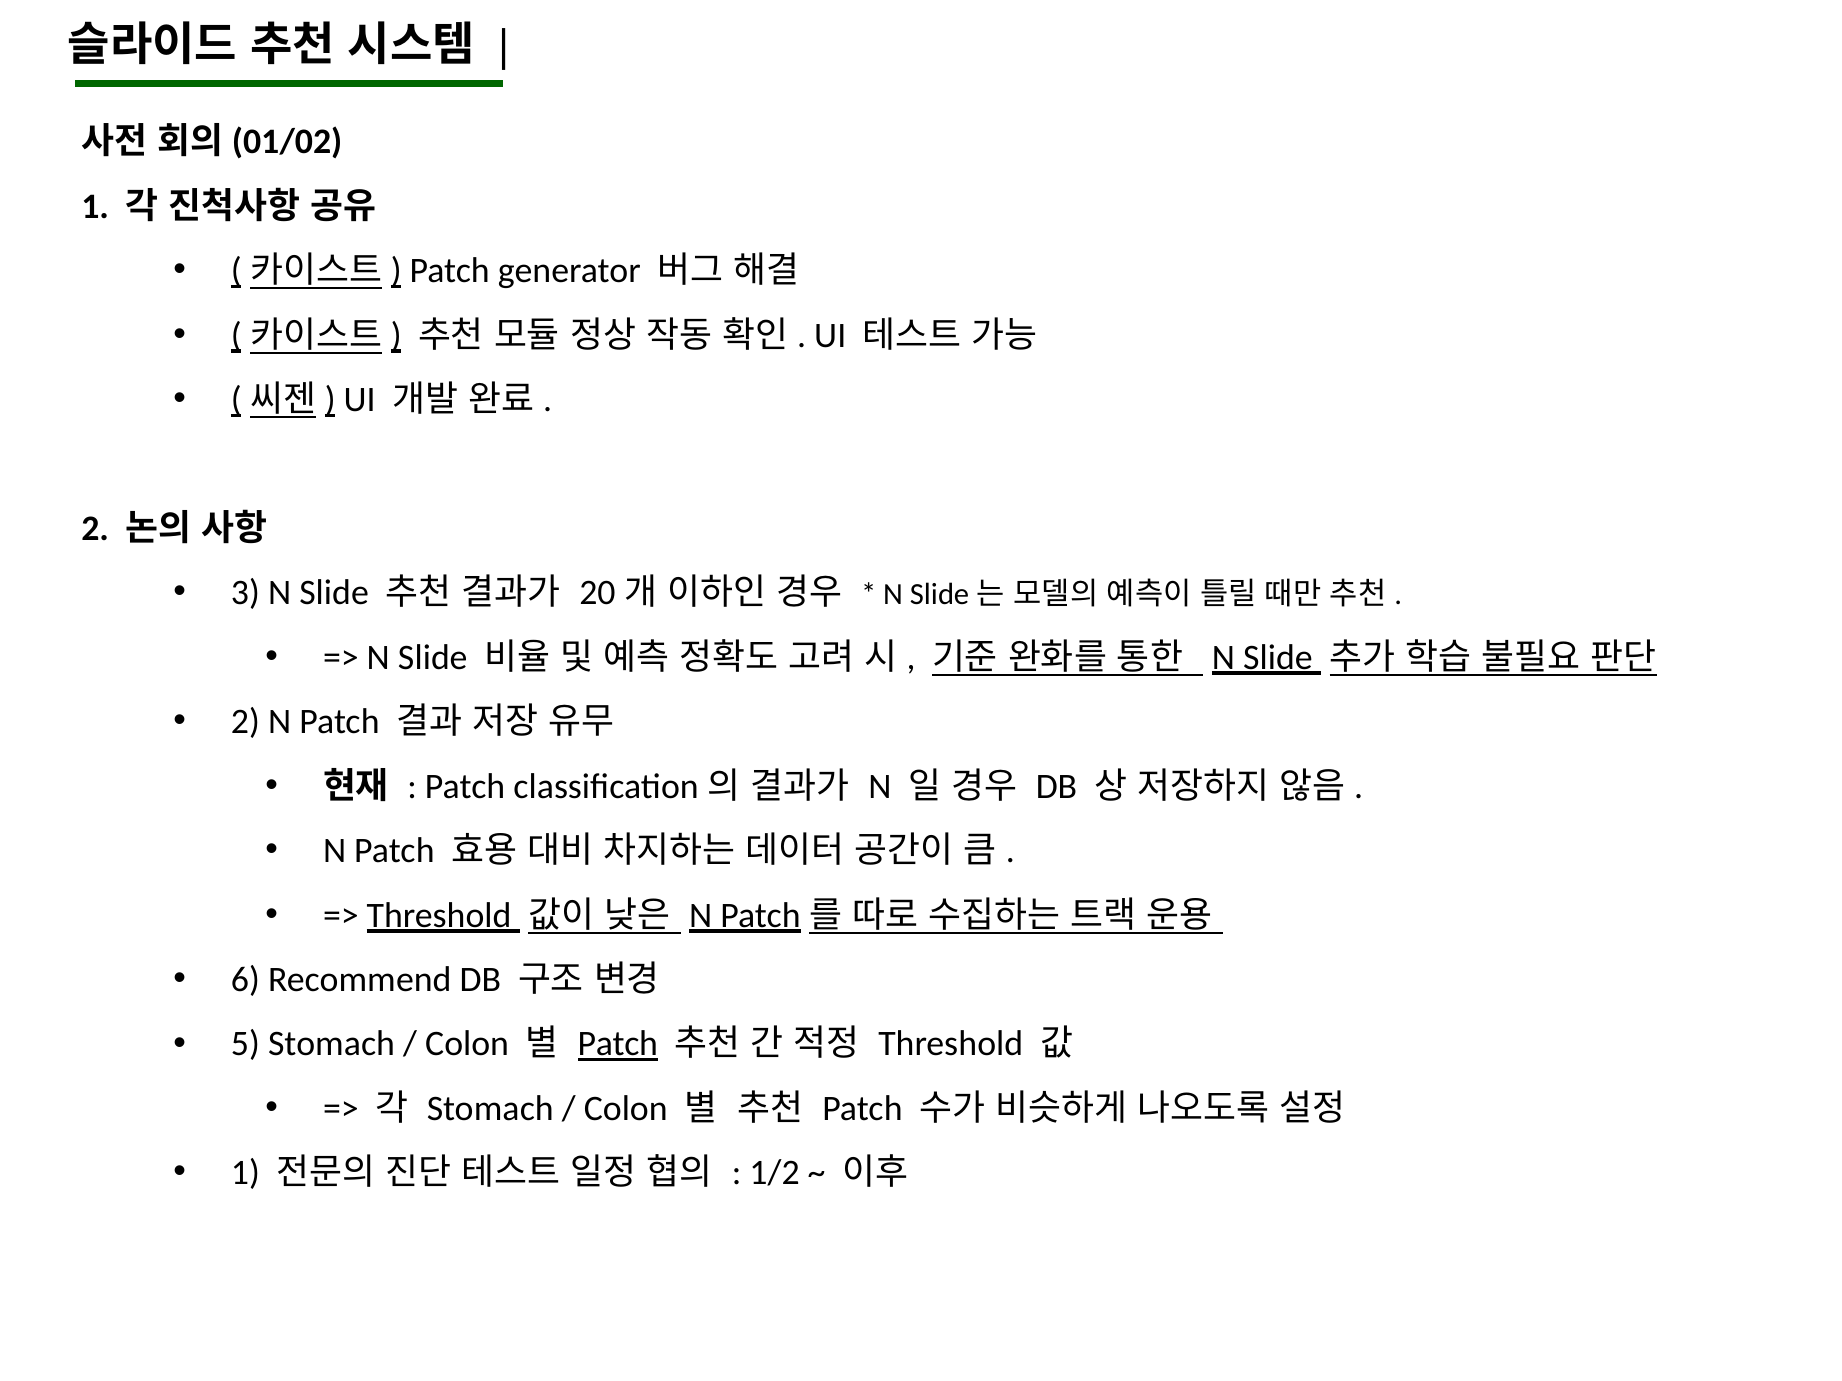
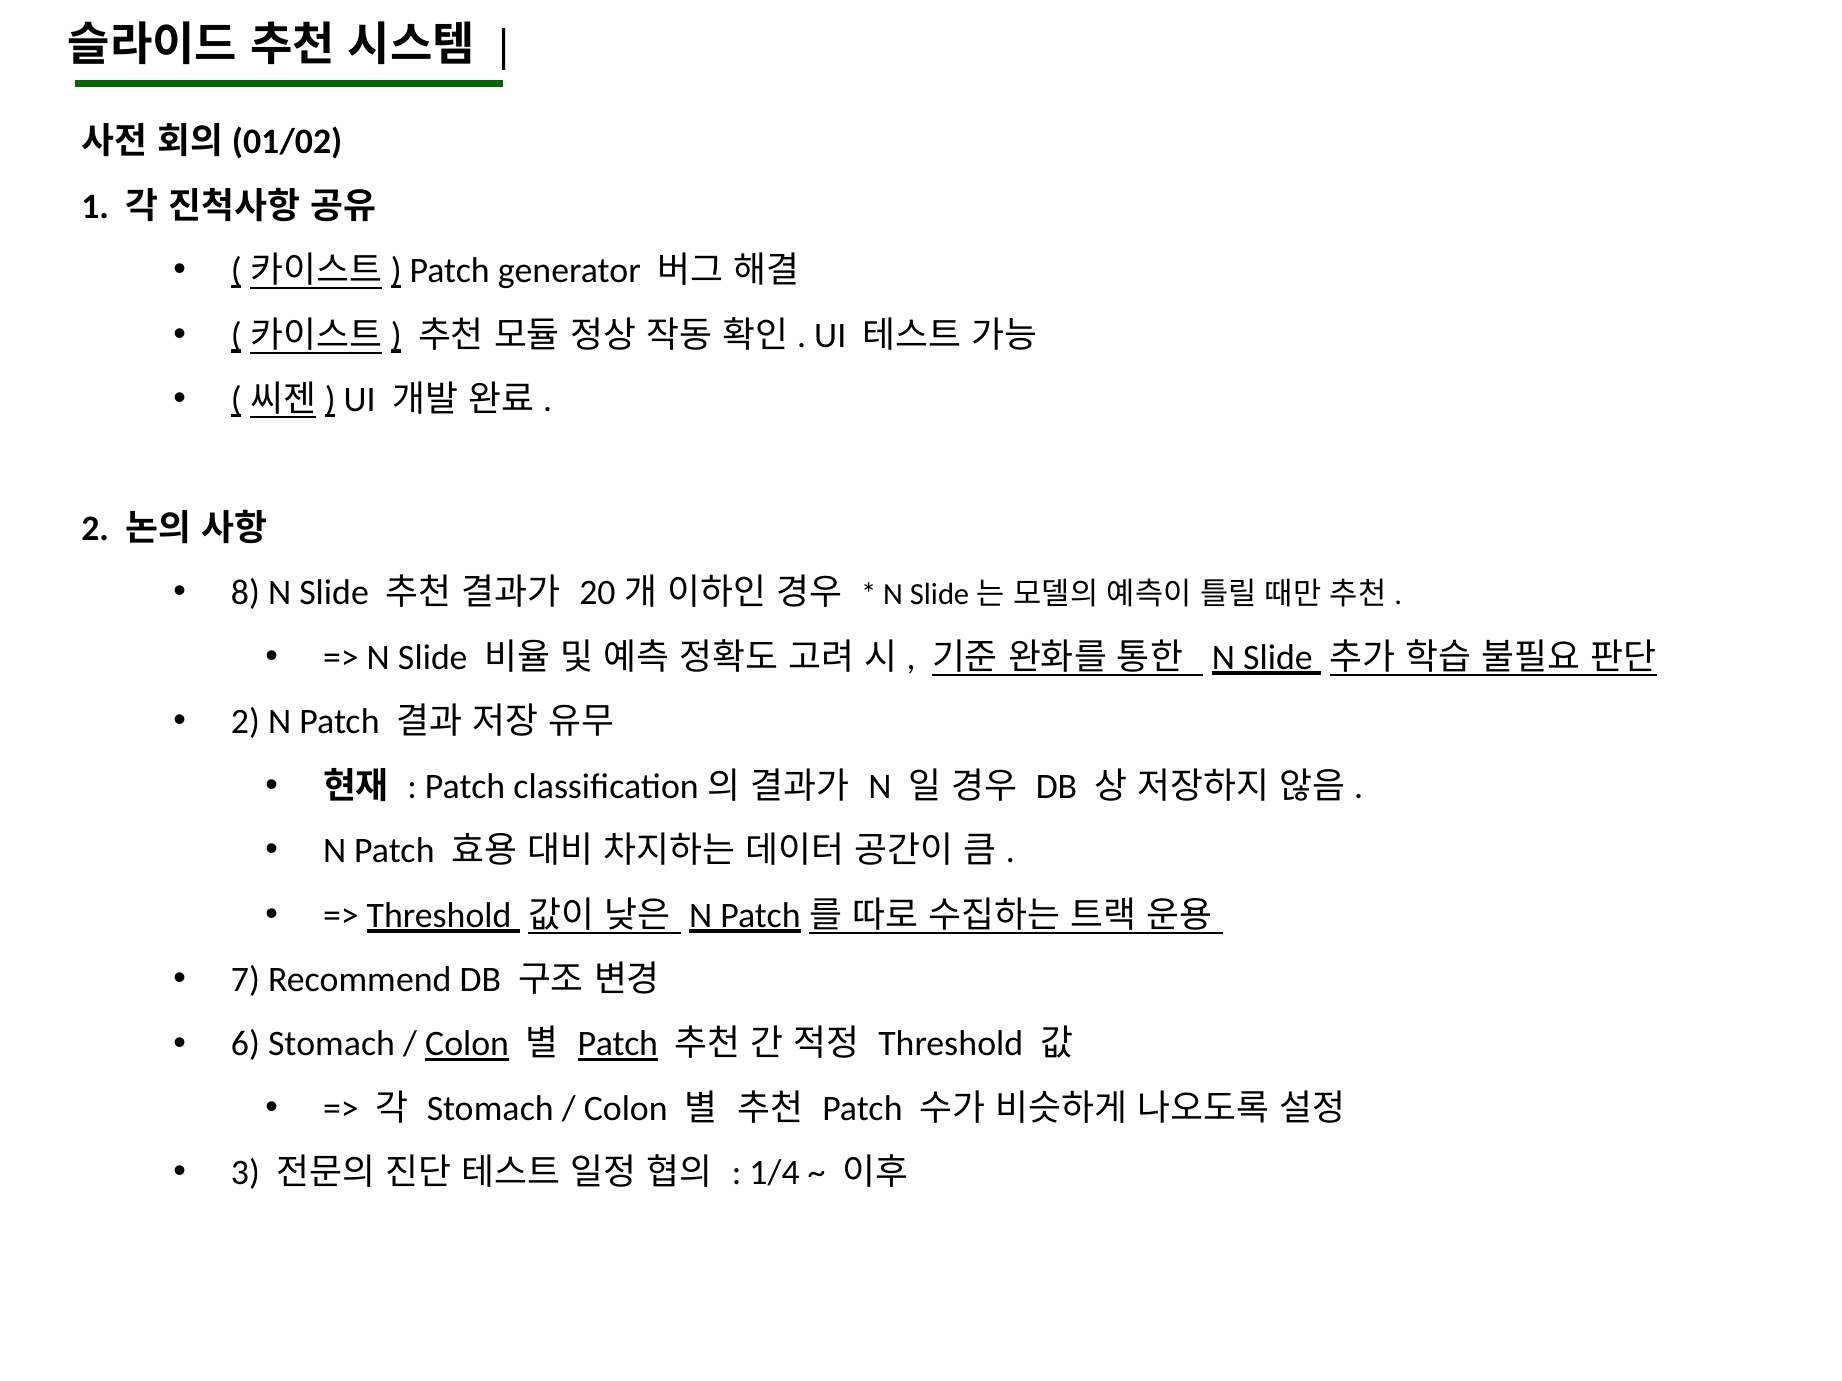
3: 3 -> 8 (245, 593)
6: 6 -> 7 (245, 980)
5: 5 -> 6 (245, 1044)
Colon underline: none -> present (467, 1044)
1: 1 -> 3 (245, 1173)
1/2: 1/2 -> 1/4 (775, 1173)
